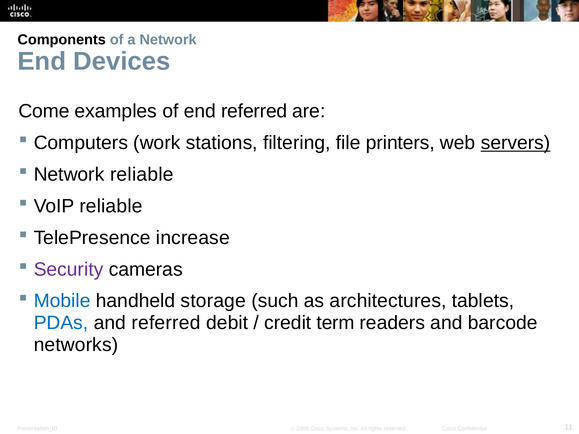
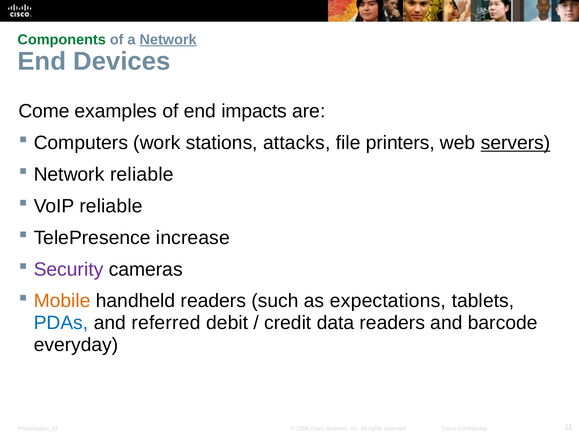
Components colour: black -> green (62, 40)
Network underline: none -> present (168, 40)
end referred: referred -> impacts (254, 111)
filtering: filtering -> attacks (297, 143)
Mobile colour: blue -> orange (62, 301)
handheld storage: storage -> readers (213, 301)
architectures: architectures -> expectations (388, 301)
term: term -> data (335, 323)
networks: networks -> everyday (76, 345)
